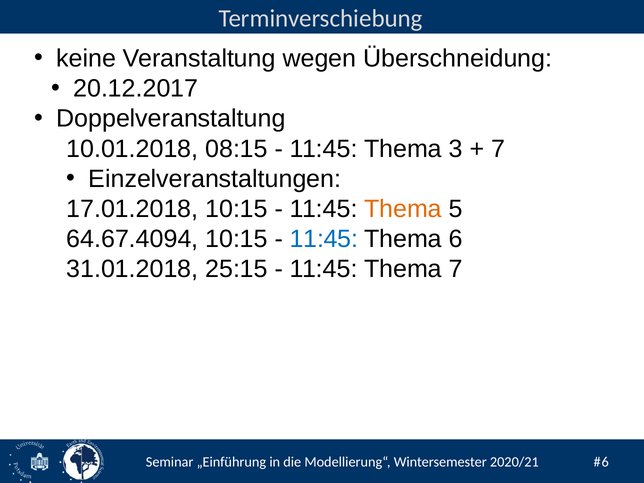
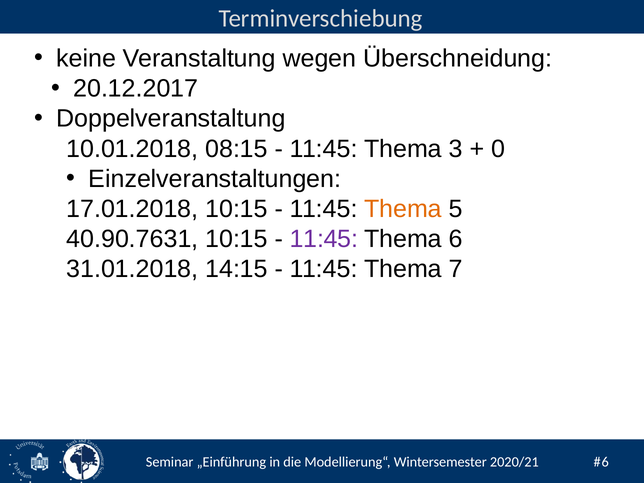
7: 7 -> 0 (498, 149)
64.67.4094: 64.67.4094 -> 40.90.7631 (132, 239)
11:45 colour: blue -> purple (324, 239)
25:15: 25:15 -> 14:15 (237, 269)
